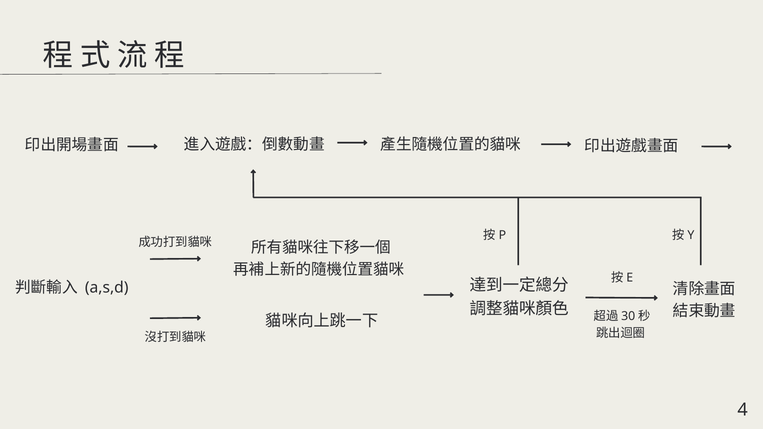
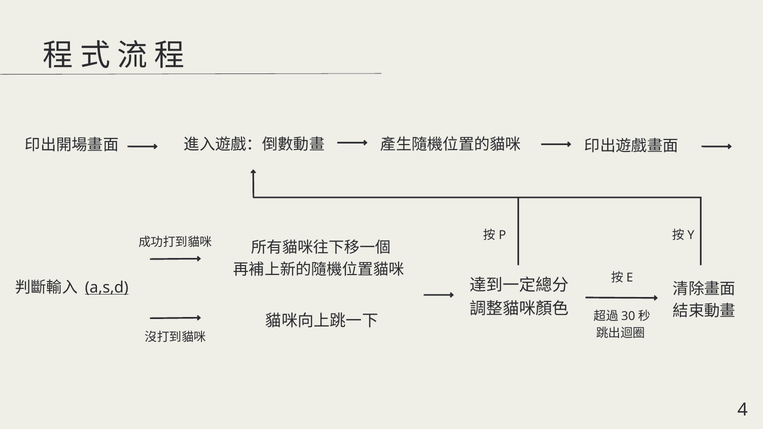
a,s,d underline: none -> present (107, 288)
